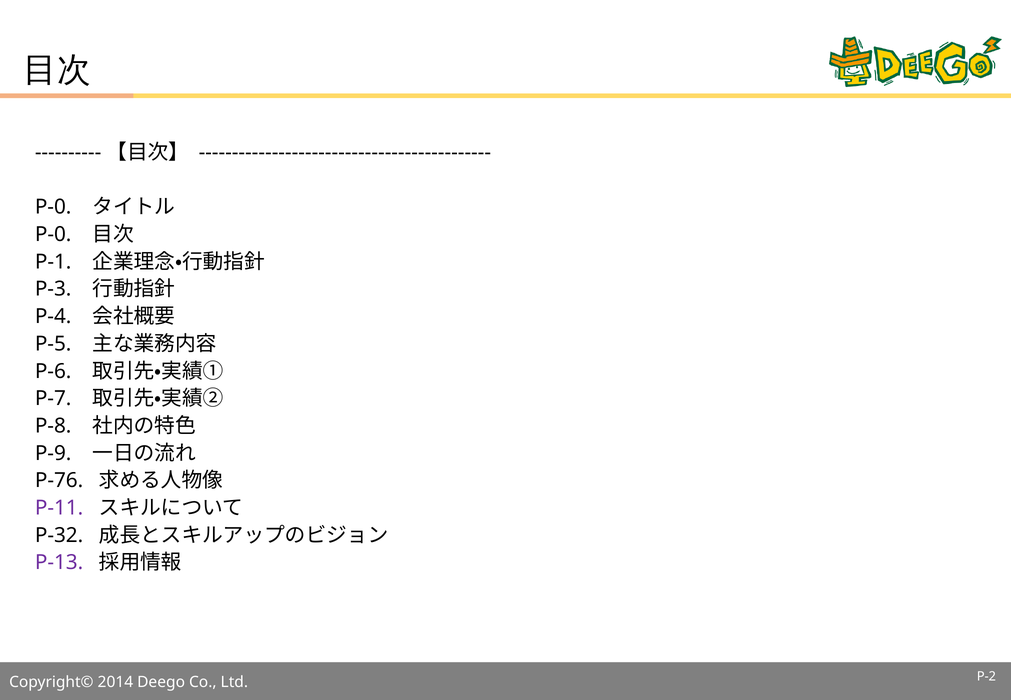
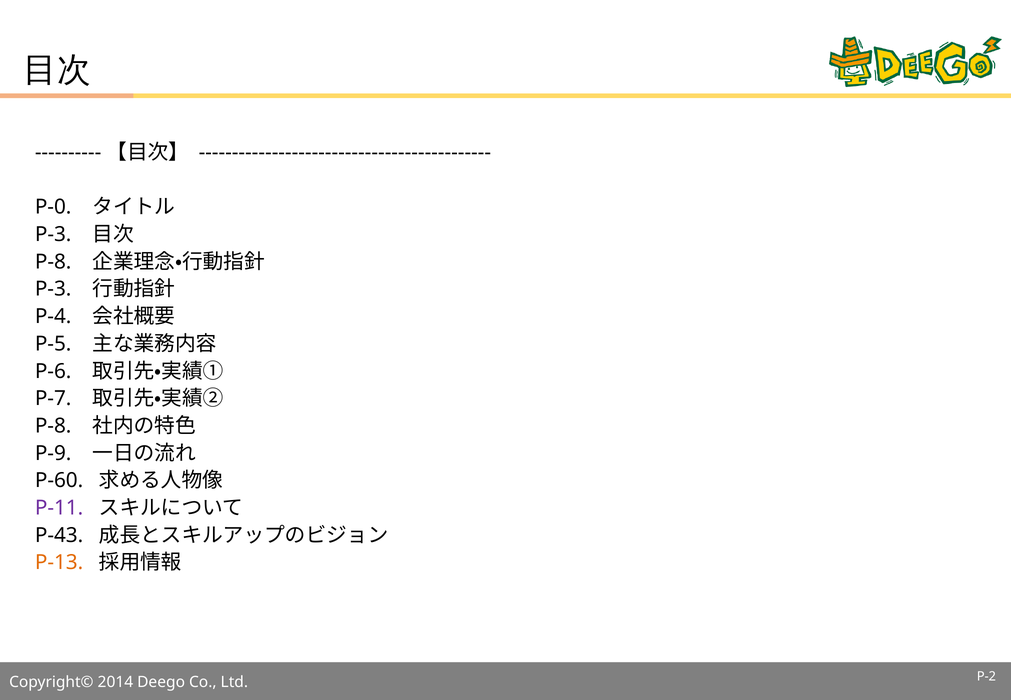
P-0: P-0 -> P-3 (53, 234)
P-1: P-1 -> P-8 (53, 262)
P-76: P-76 -> P-60 (59, 480)
P-32: P-32 -> P-43 (59, 535)
P-13 colour: purple -> orange (59, 562)
